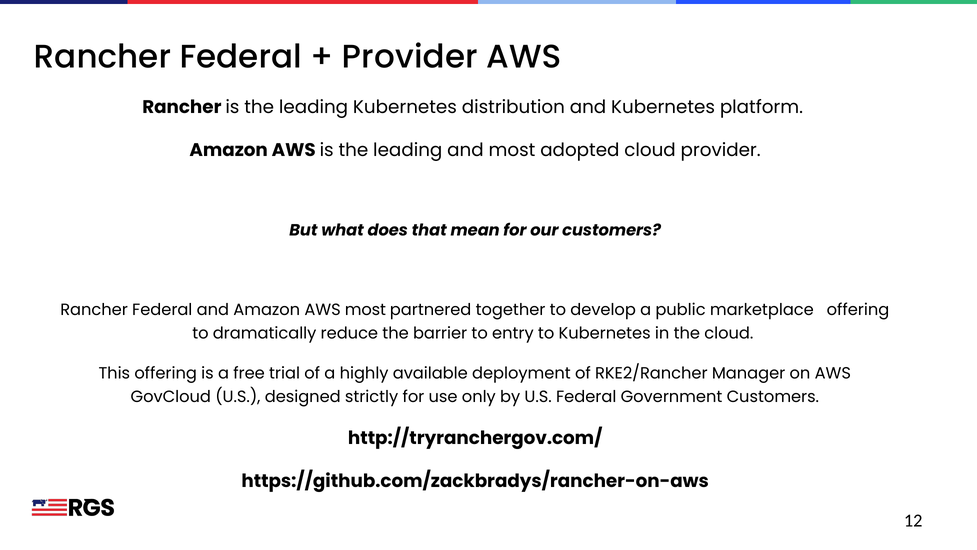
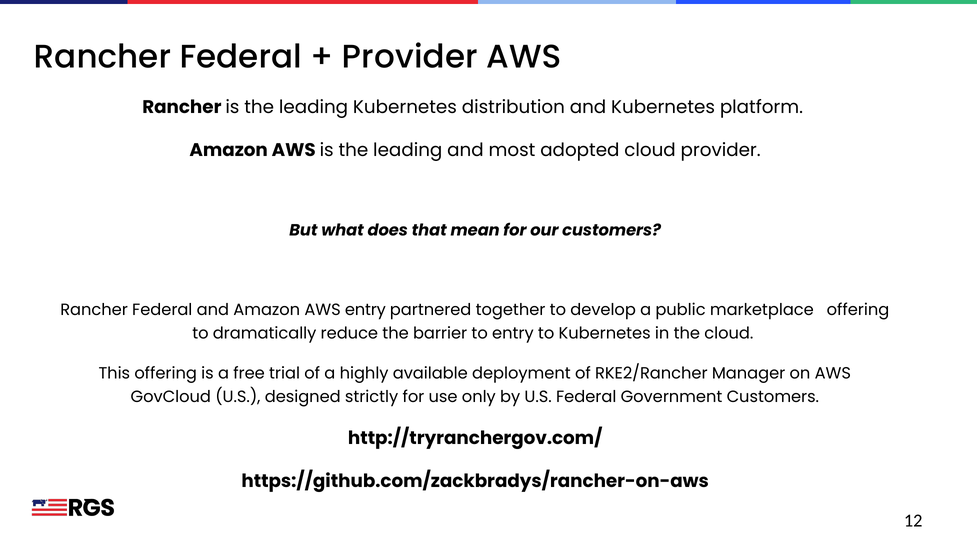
AWS most: most -> entry (365, 310)
